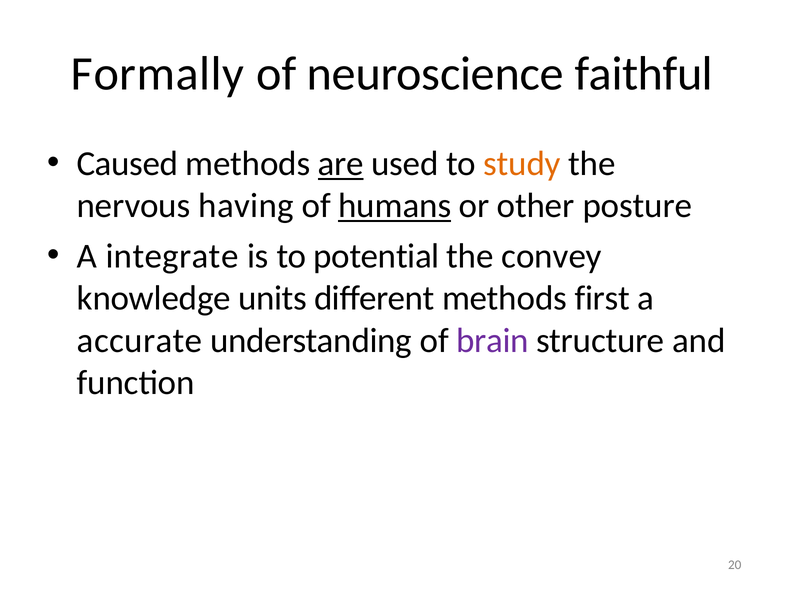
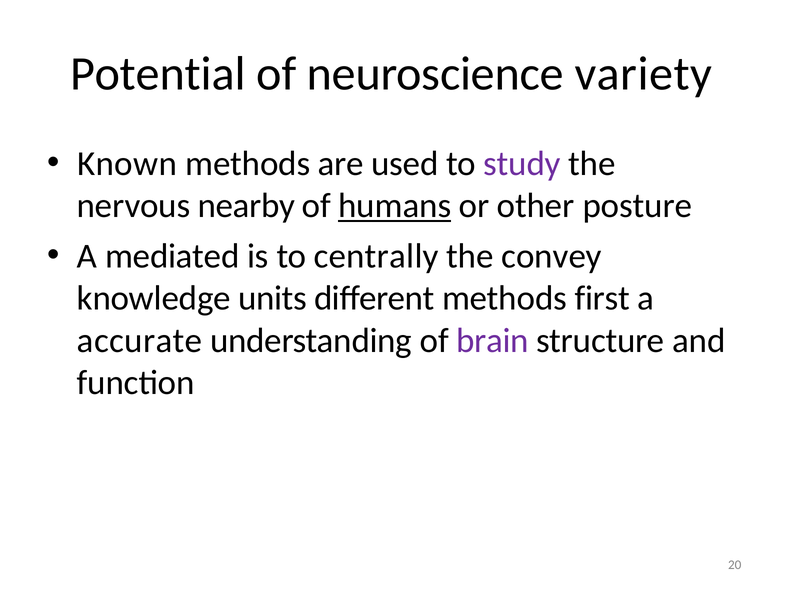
Formally: Formally -> Potential (158, 74)
faithful: faithful -> variety (643, 74)
Caused: Caused -> Known (127, 164)
are underline: present -> none (341, 164)
study colour: orange -> purple (522, 164)
having: having -> nearby (246, 206)
integrate: integrate -> mediated (172, 256)
potential: potential -> centrally (376, 256)
